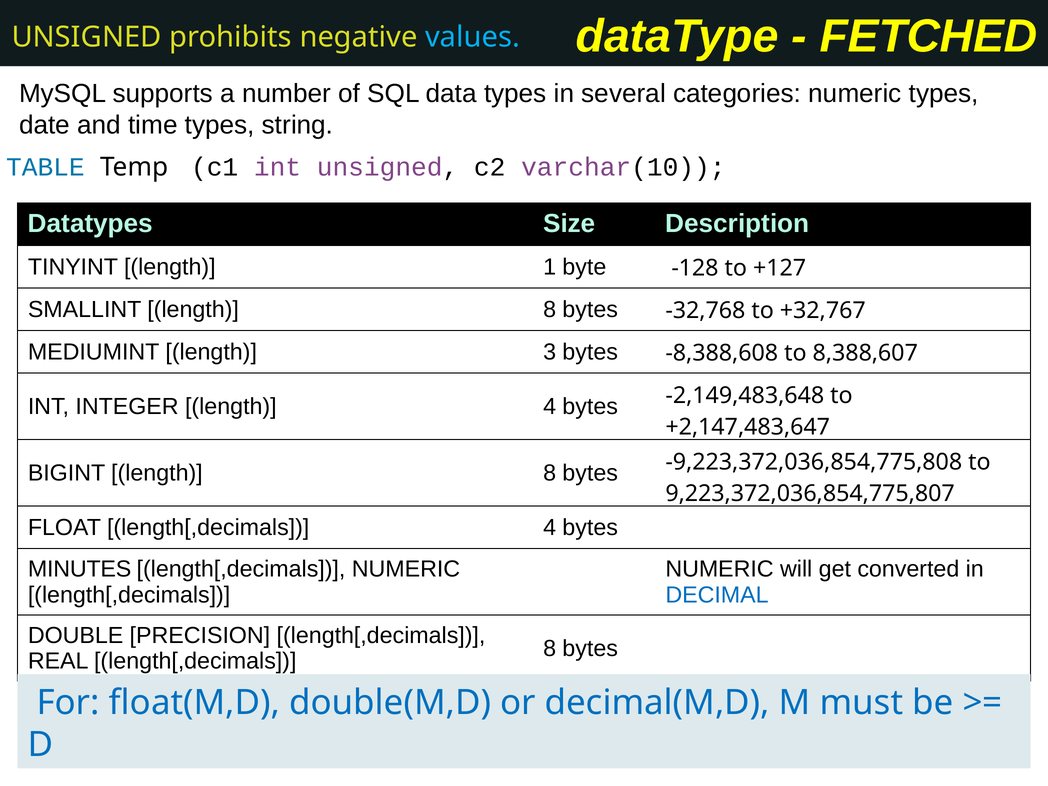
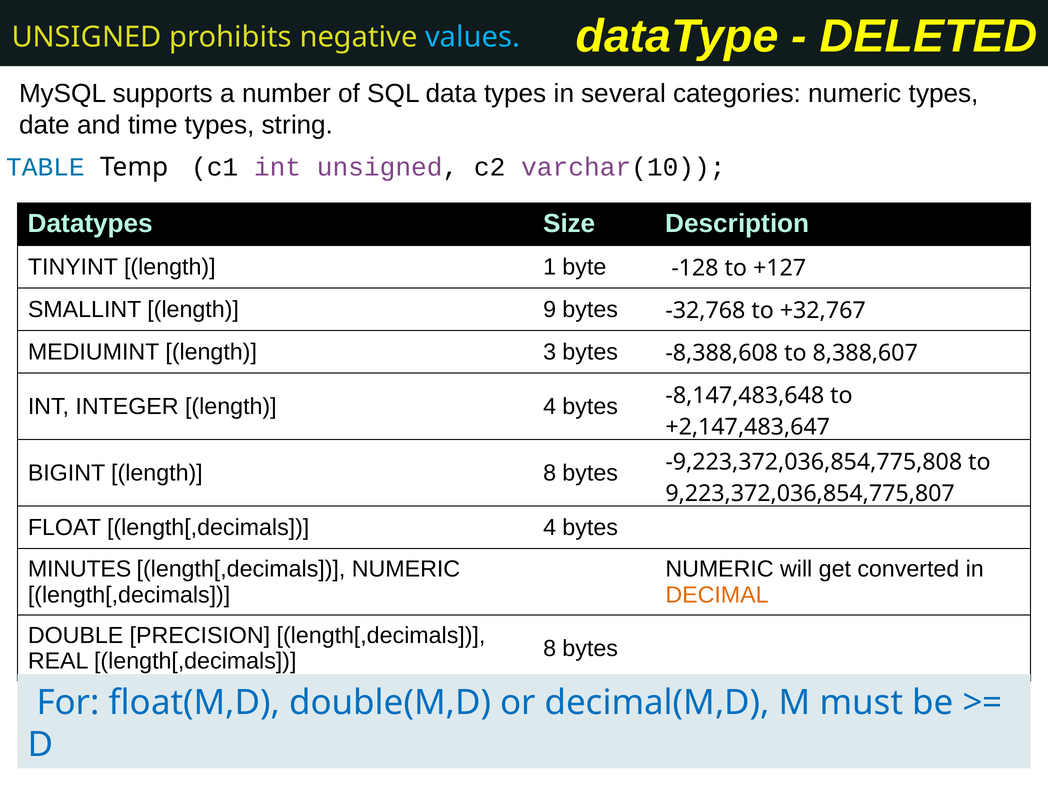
FETCHED: FETCHED -> DELETED (929, 36)
SMALLINT length 8: 8 -> 9 (550, 310)
-2,149,483,648: -2,149,483,648 -> -8,147,483,648 (745, 395)
DECIMAL colour: blue -> orange (717, 595)
